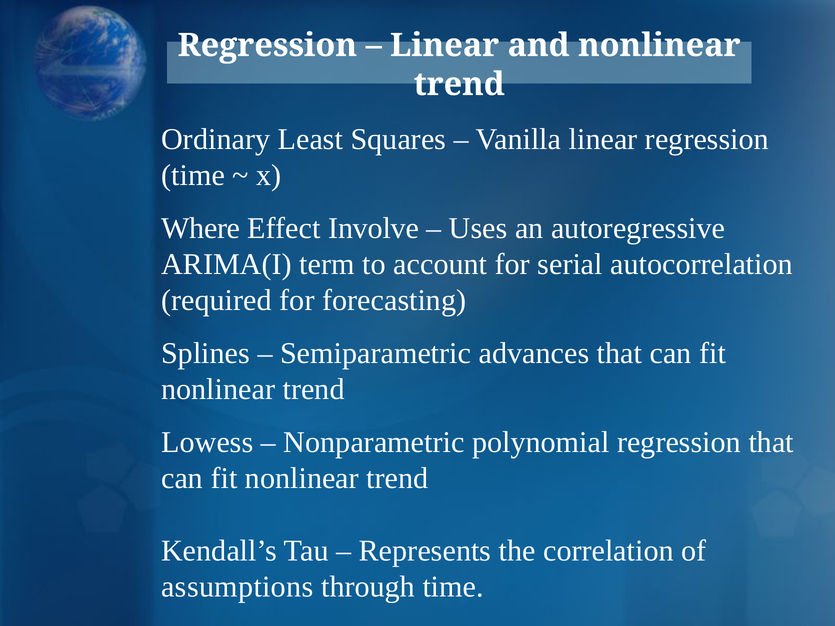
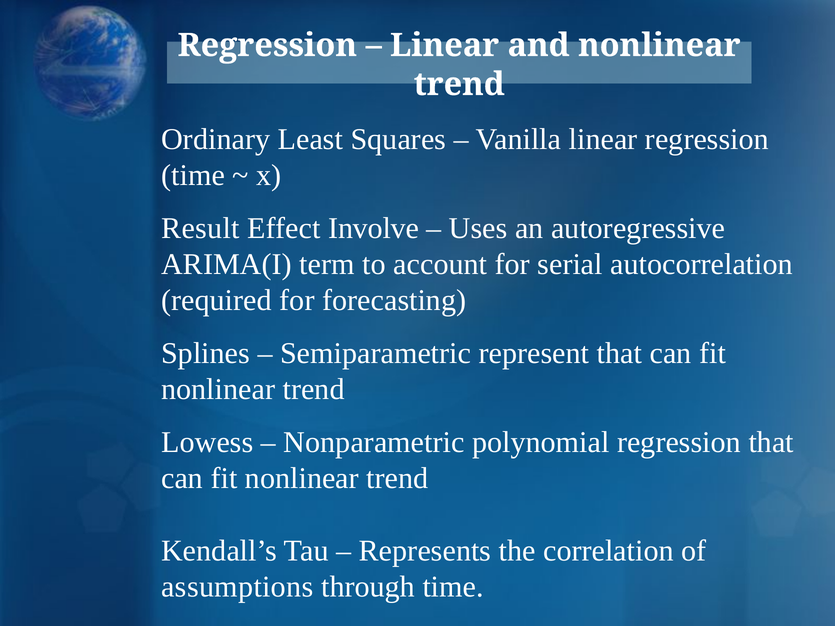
Where: Where -> Result (200, 228)
advances: advances -> represent (534, 353)
